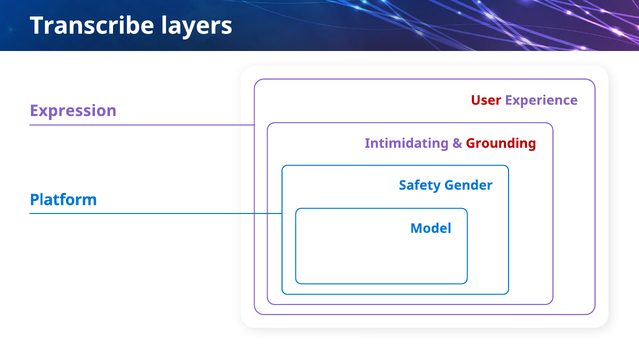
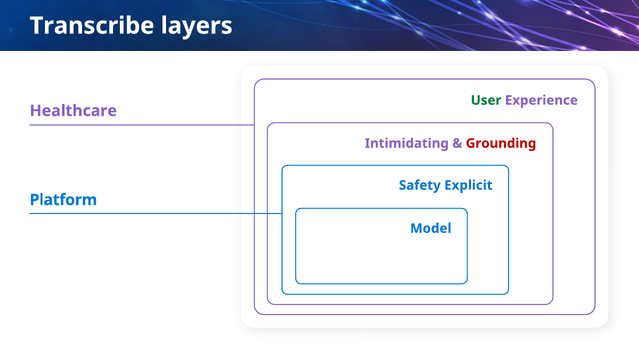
User colour: red -> green (486, 100)
Expression: Expression -> Healthcare (73, 111)
Gender: Gender -> Explicit (468, 186)
